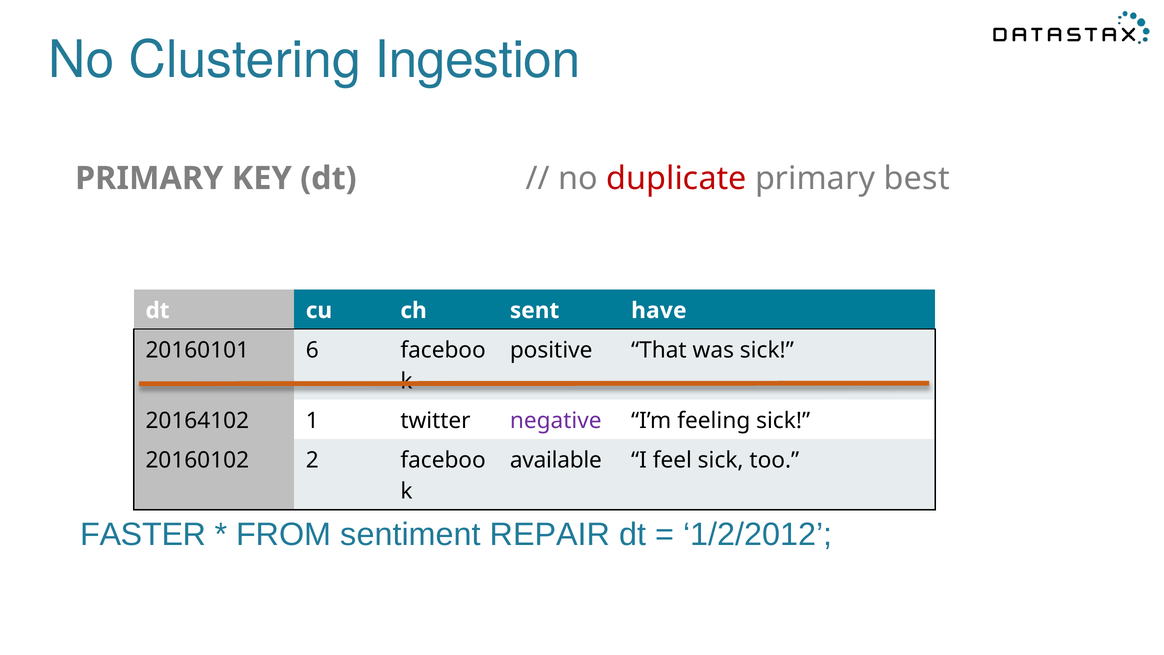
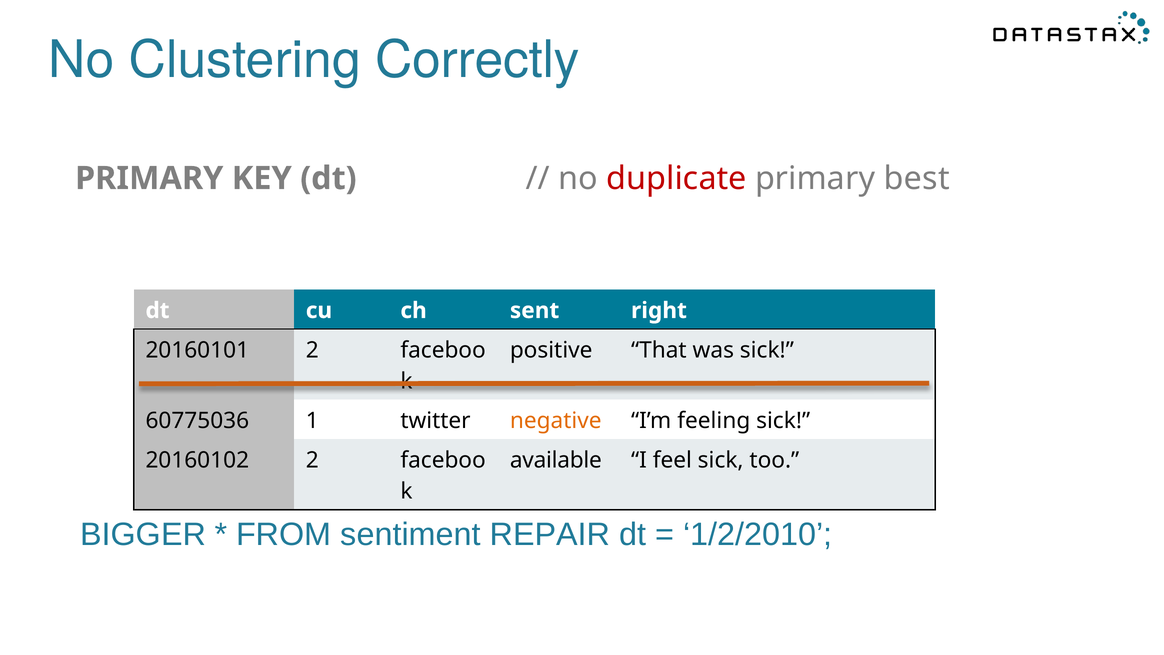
Ingestion: Ingestion -> Correctly (478, 60)
have: have -> right (659, 310)
20160101 6: 6 -> 2 (312, 350)
20164102: 20164102 -> 60775036 (197, 421)
negative colour: purple -> orange (556, 421)
FASTER: FASTER -> BIGGER (143, 534)
1/2/2012: 1/2/2012 -> 1/2/2010 (758, 534)
